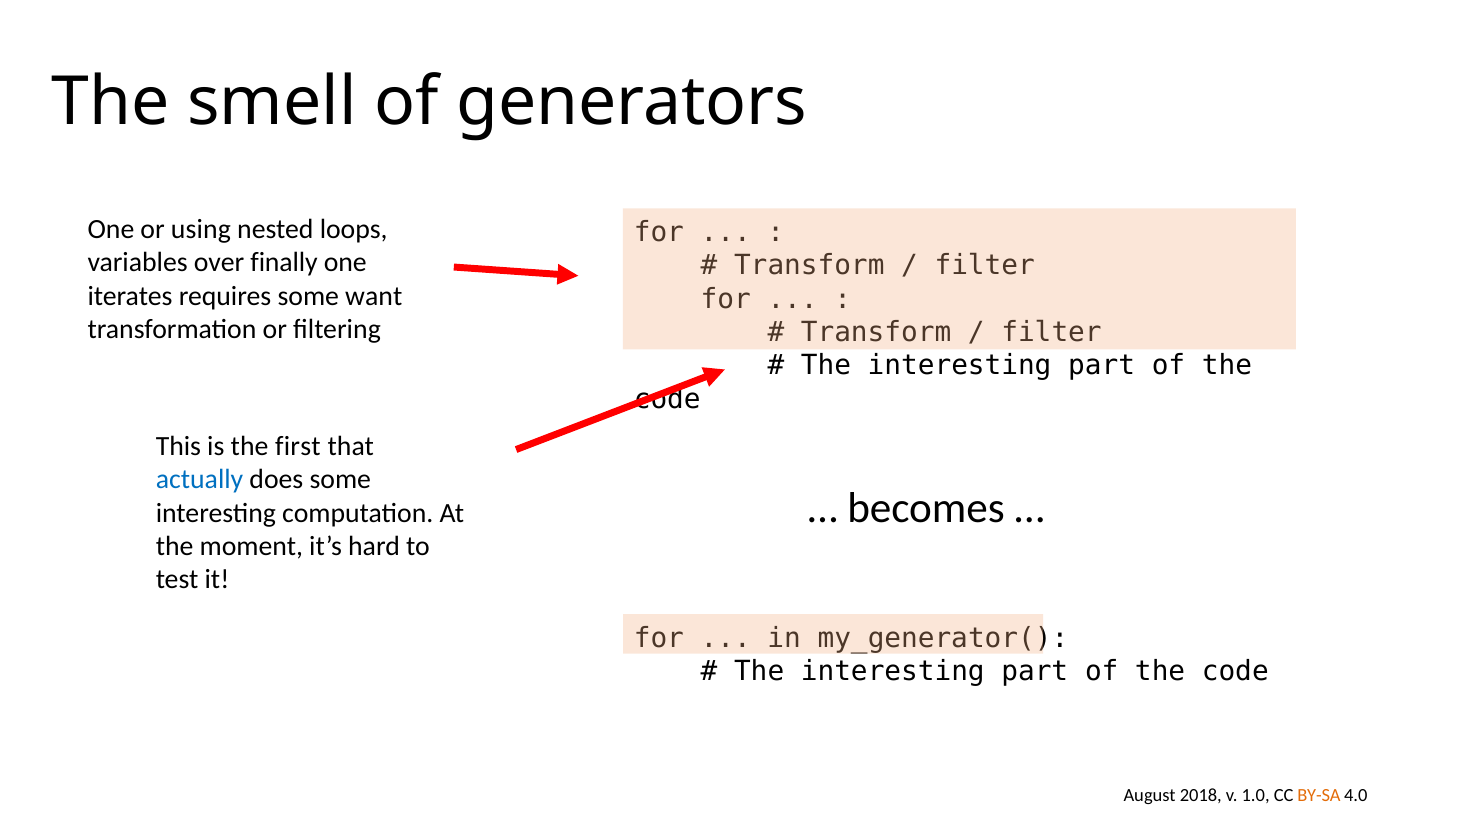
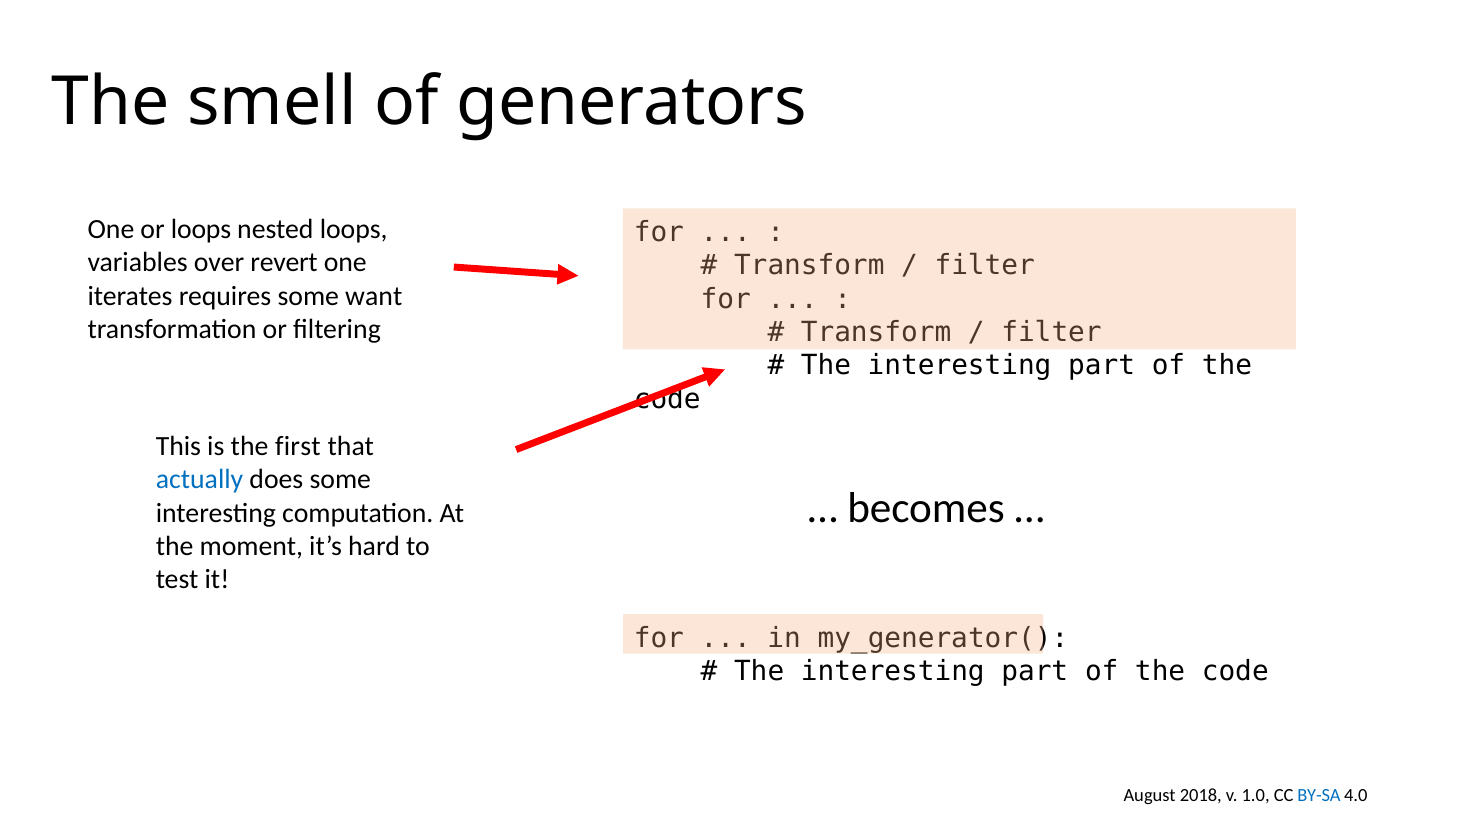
or using: using -> loops (201, 229)
finally: finally -> revert (284, 263)
BY-SA colour: orange -> blue (1319, 795)
